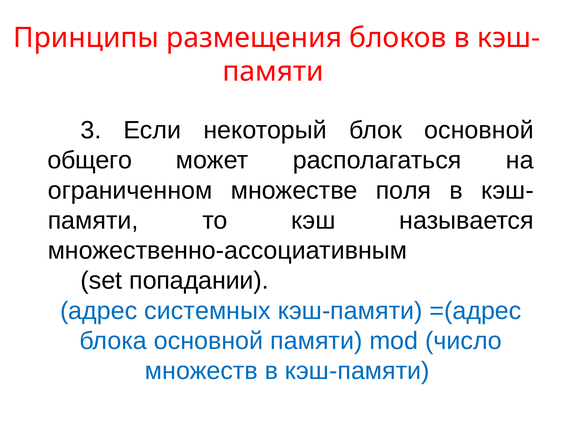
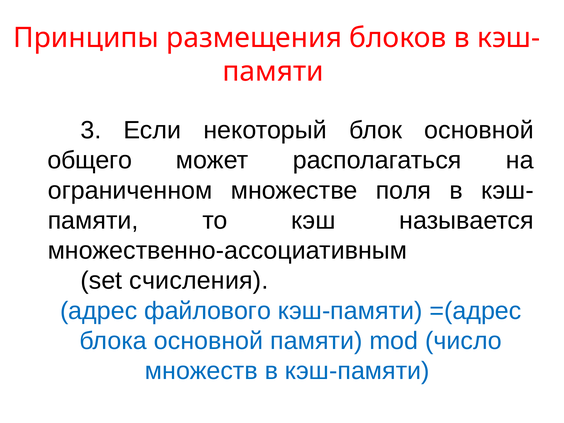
попадании: попадании -> счисления (199, 281)
системных: системных -> файлового (208, 311)
